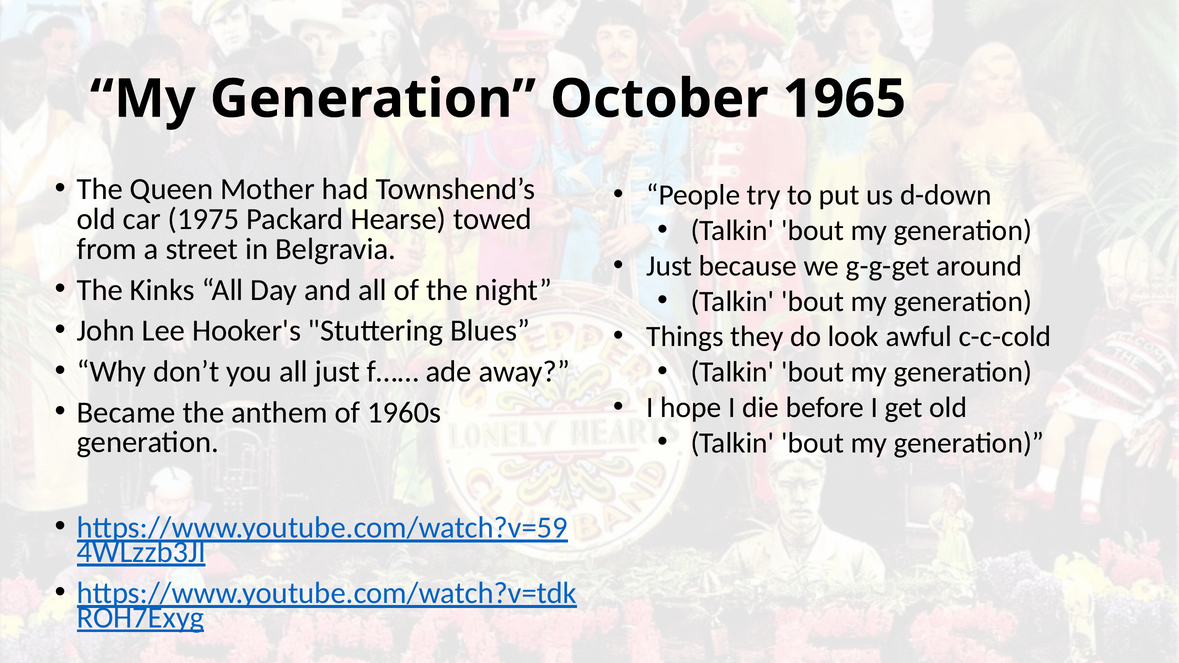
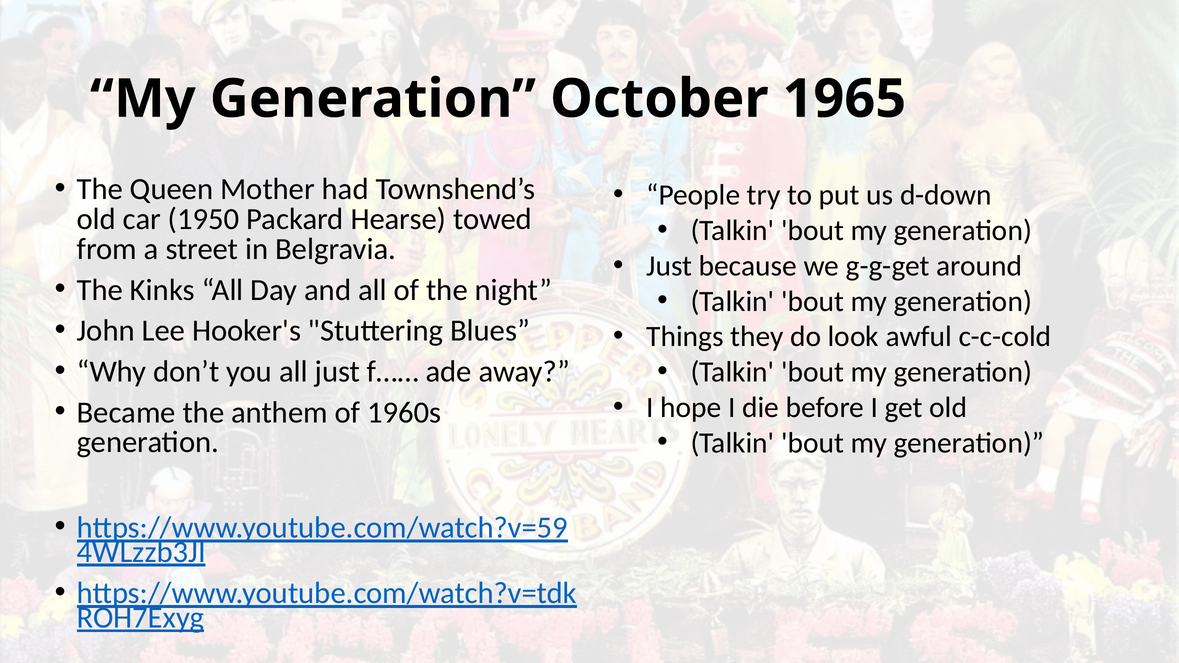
1975: 1975 -> 1950 (204, 219)
